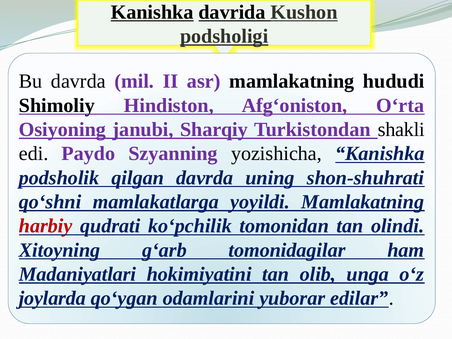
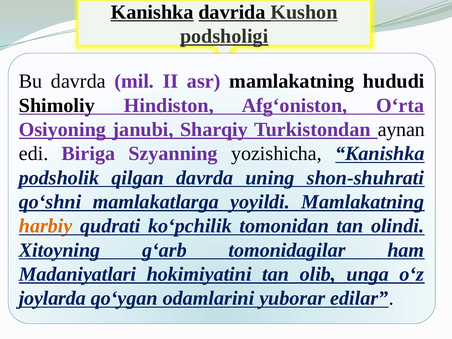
shakli: shakli -> aynan (401, 130)
Paydo: Paydo -> Biriga (88, 154)
harbiy colour: red -> orange (46, 226)
